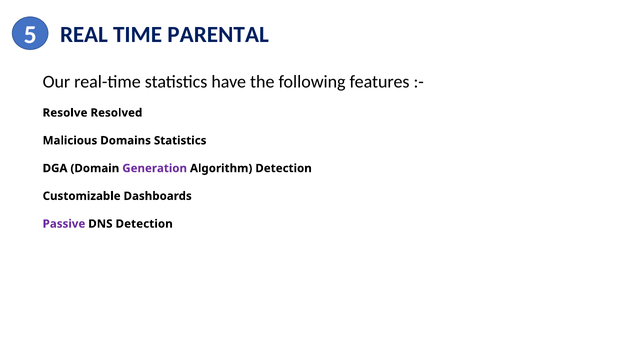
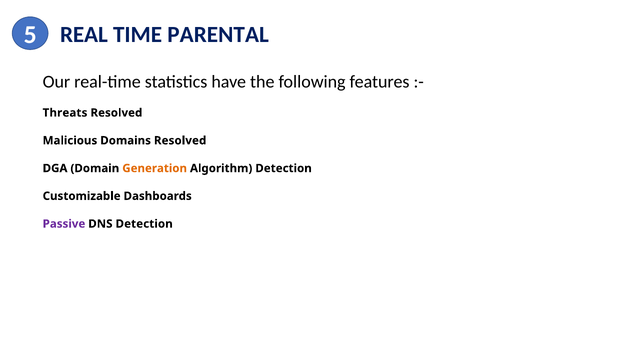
Resolve: Resolve -> Threats (65, 113)
Domains Statistics: Statistics -> Resolved (180, 141)
Generation colour: purple -> orange (155, 168)
